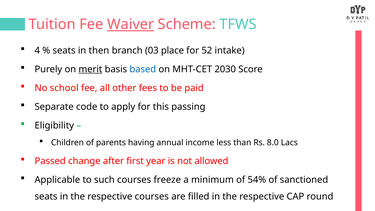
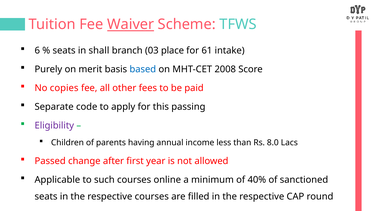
4: 4 -> 6 (37, 51)
then: then -> shall (99, 51)
52: 52 -> 61 (207, 51)
merit underline: present -> none (90, 69)
2030: 2030 -> 2008 (225, 69)
school: school -> copies (64, 88)
Eligibility colour: black -> purple (54, 126)
freeze: freeze -> online (167, 180)
54%: 54% -> 40% (257, 180)
